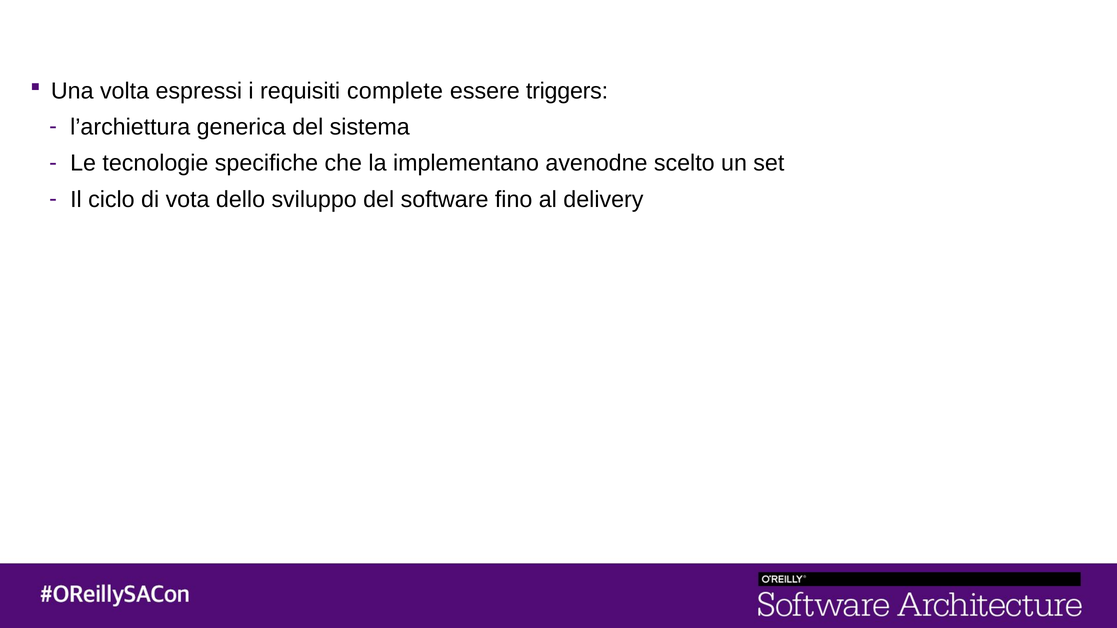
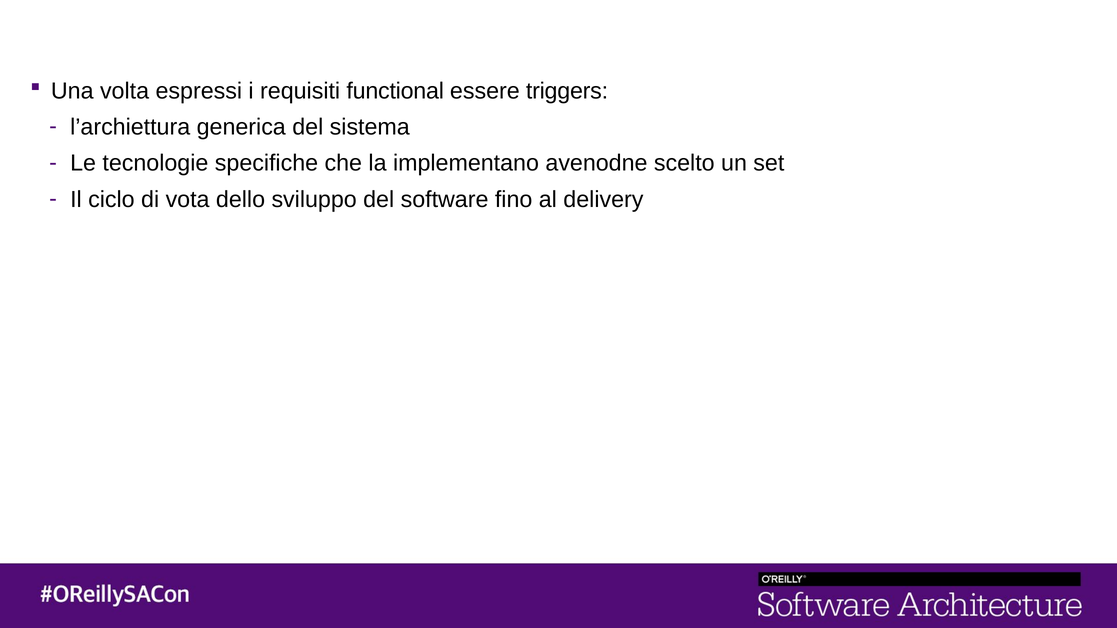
complete: complete -> functional (395, 91)
